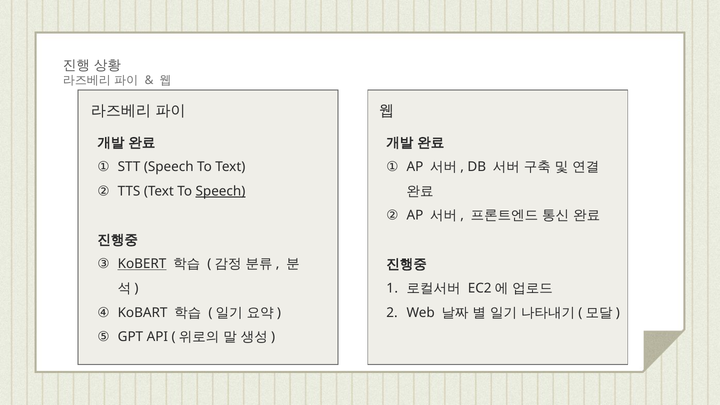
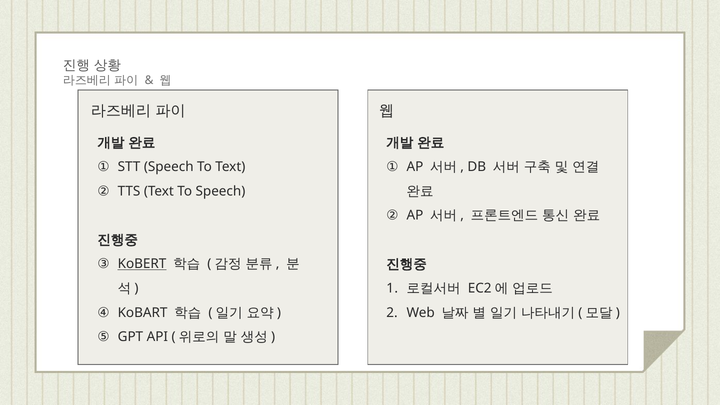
Speech underline: present -> none (220, 191)
